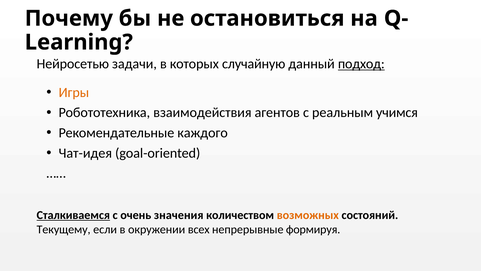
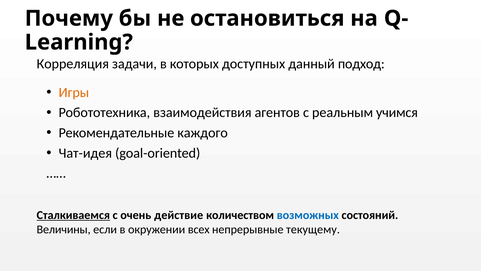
Нейросетью: Нейросетью -> Корреляция (73, 64)
случайную: случайную -> доступных (254, 64)
подход underline: present -> none (361, 64)
значения: значения -> действие (179, 215)
возможных colour: orange -> blue (308, 215)
Текущему: Текущему -> Величины (64, 229)
формируя: формируя -> текущему (313, 229)
